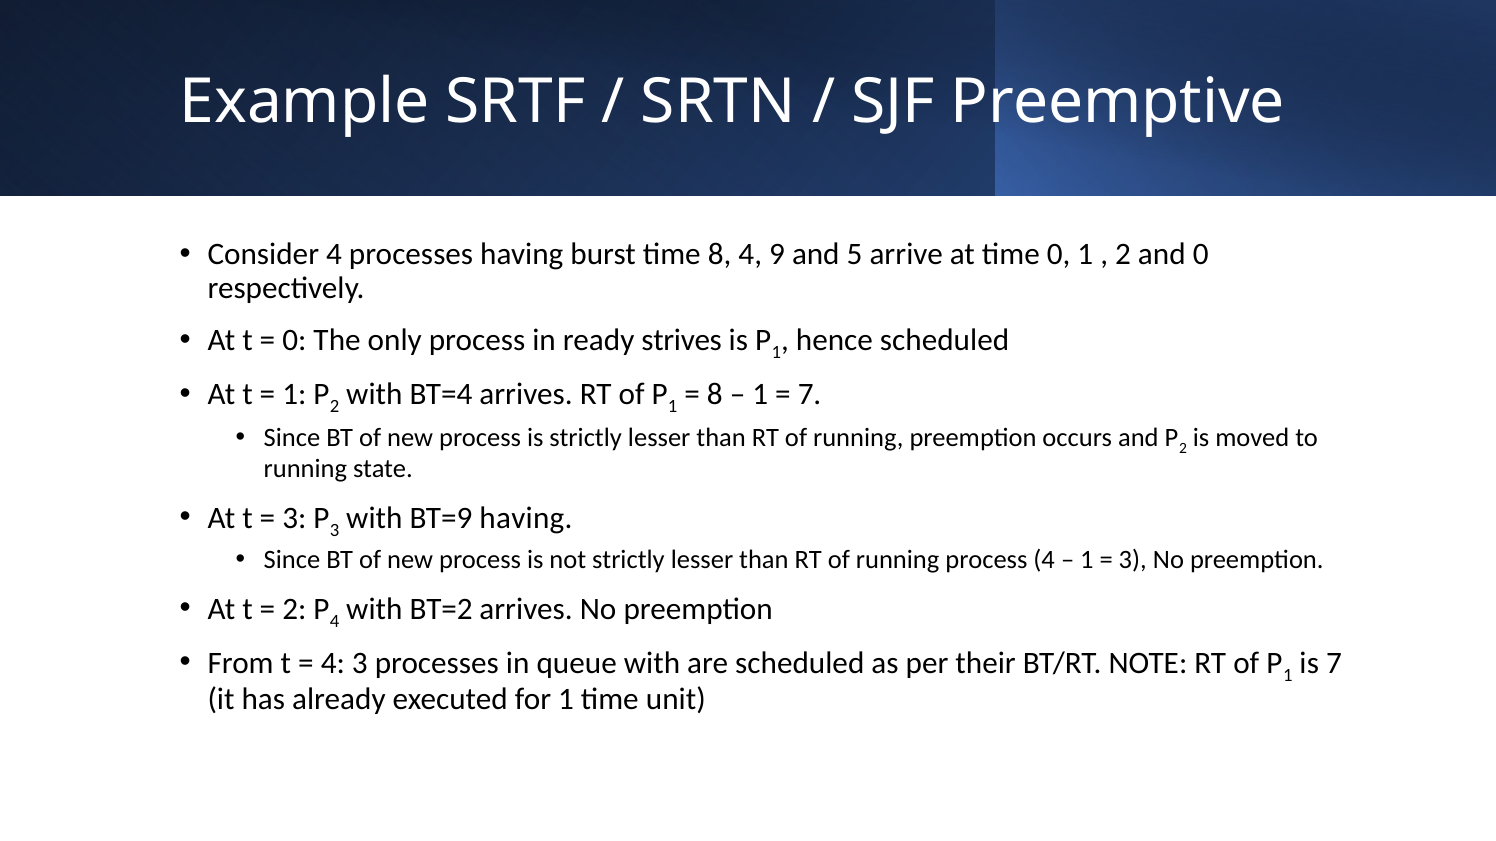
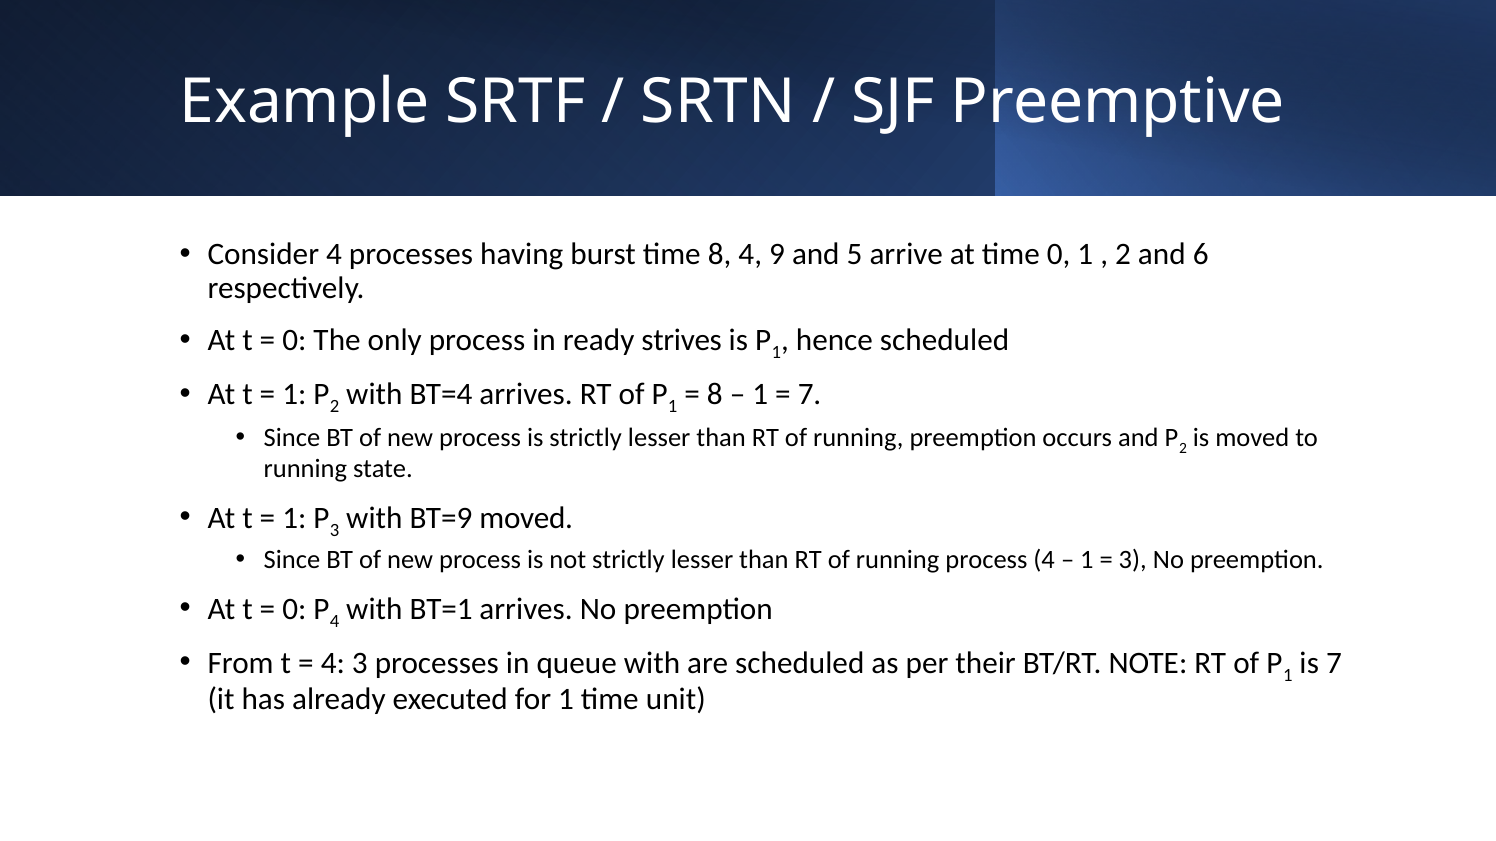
and 0: 0 -> 6 (1201, 254)
3: 3 -> 1 (294, 518)
BT=9 having: having -> moved (526, 518)
2: 2 -> 0 (294, 609)
BT=2: BT=2 -> BT=1 (441, 609)
